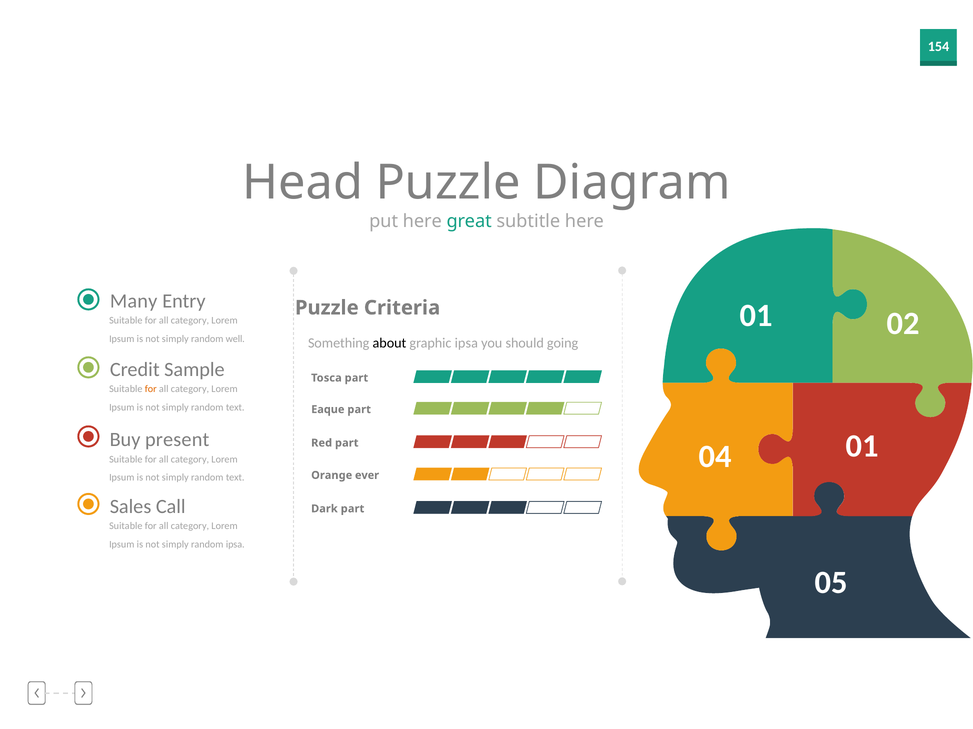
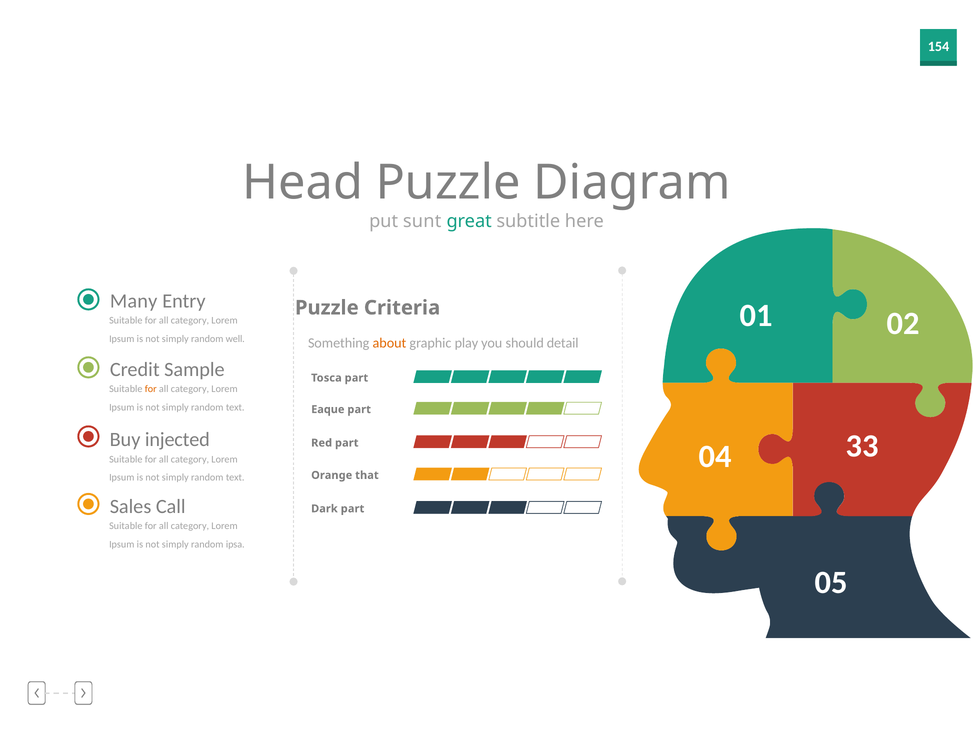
put here: here -> sunt (422, 221)
about colour: black -> orange (389, 343)
graphic ipsa: ipsa -> play (466, 343)
going: going -> detail (563, 343)
present: present -> injected (177, 440)
04 01: 01 -> 33 (862, 447)
ever: ever -> that (367, 476)
